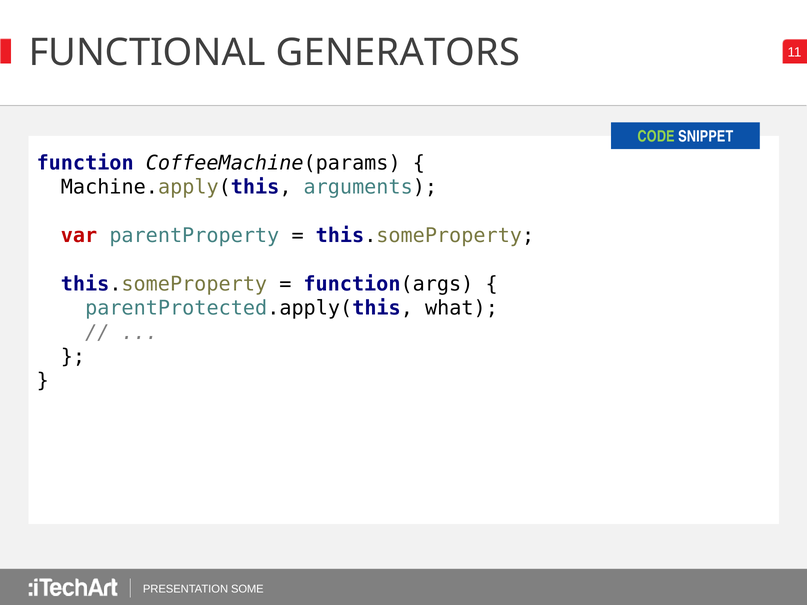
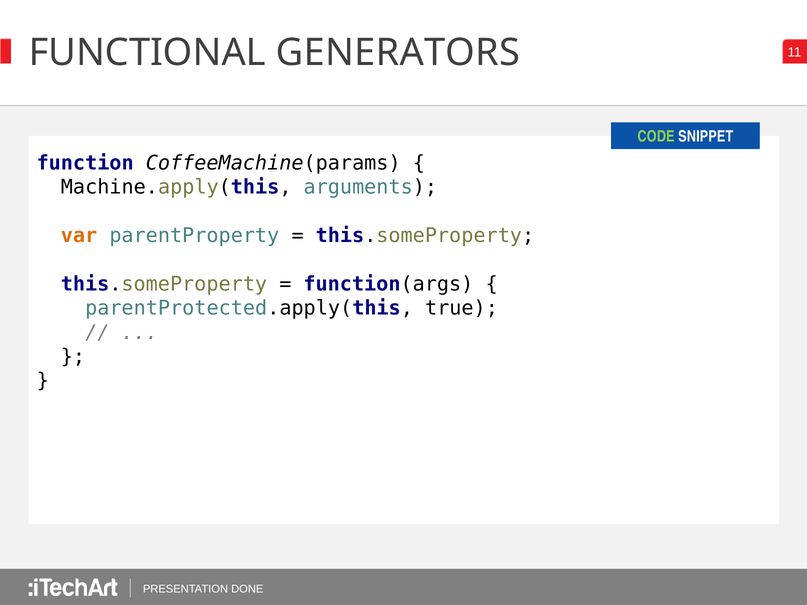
var colour: red -> orange (79, 236)
what: what -> true (461, 308)
SOME: SOME -> DONE (247, 589)
